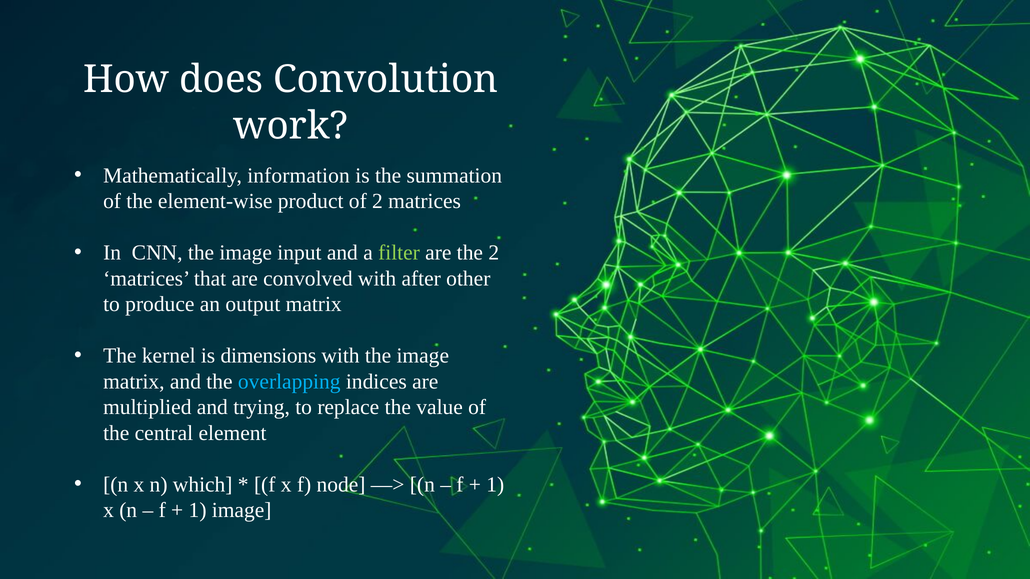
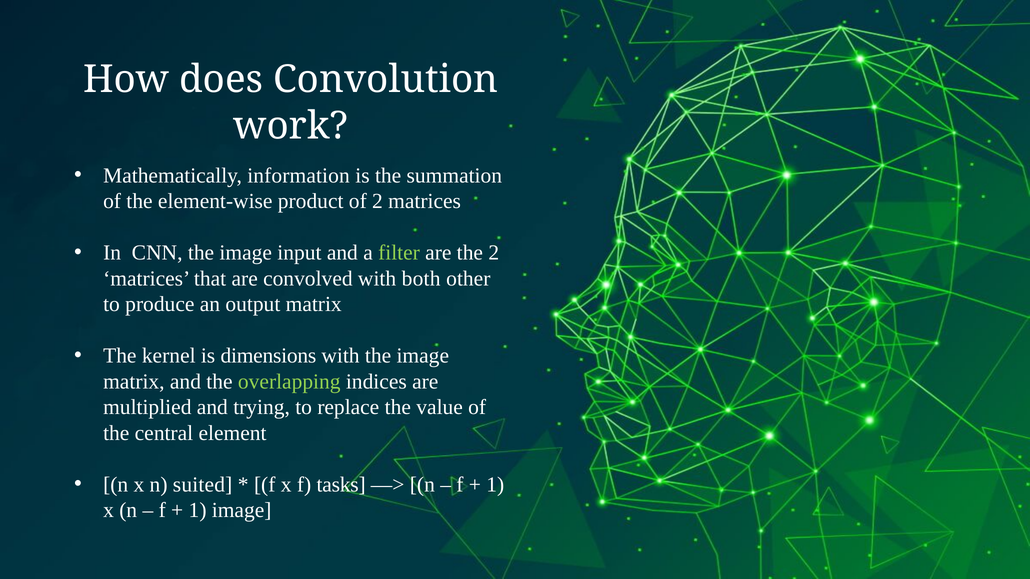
after: after -> both (421, 279)
overlapping colour: light blue -> light green (289, 382)
which: which -> suited (203, 485)
node: node -> tasks (341, 485)
